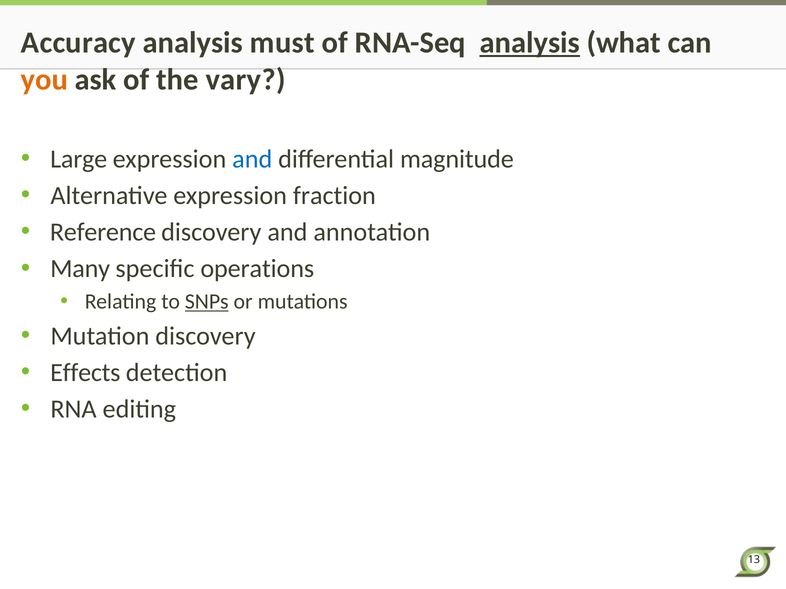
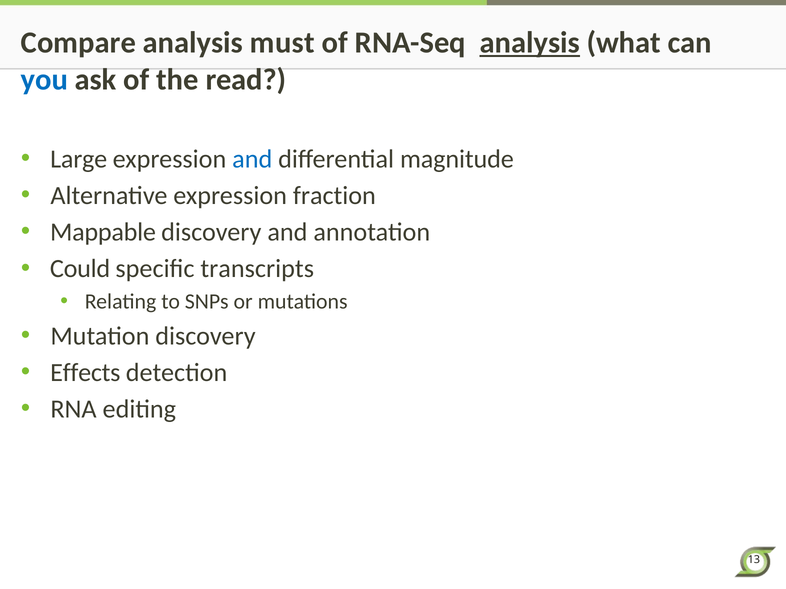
Accuracy: Accuracy -> Compare (78, 43)
you colour: orange -> blue (44, 80)
vary: vary -> read (246, 80)
Reference: Reference -> Mappable (103, 232)
Many: Many -> Could (80, 269)
operations: operations -> transcripts (257, 269)
SNPs underline: present -> none (207, 302)
